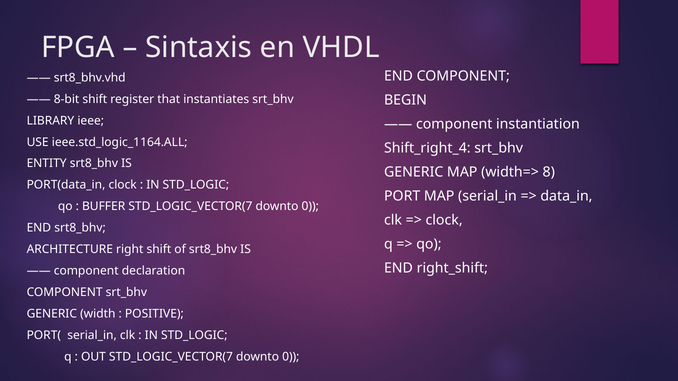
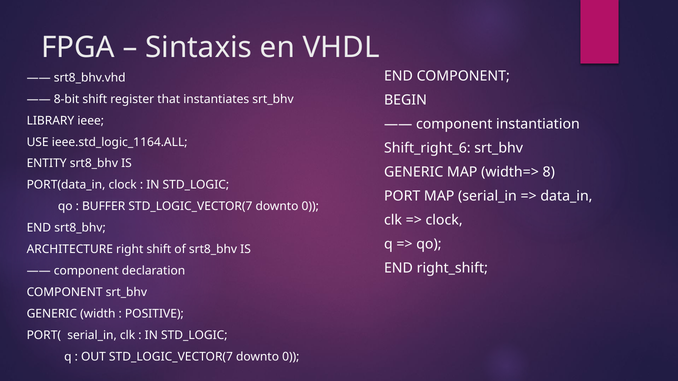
Shift_right_4: Shift_right_4 -> Shift_right_6 (427, 148)
